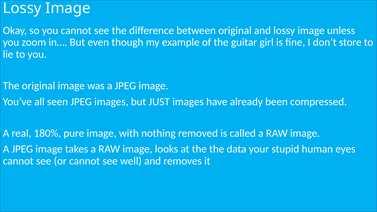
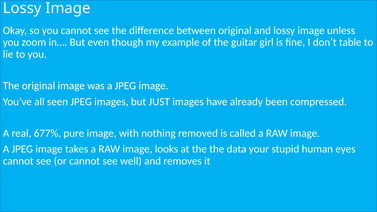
store: store -> table (350, 42)
180%: 180% -> 677% (47, 133)
